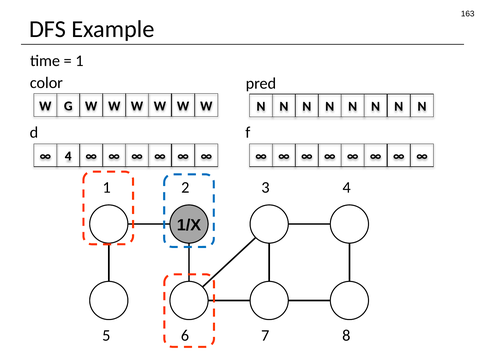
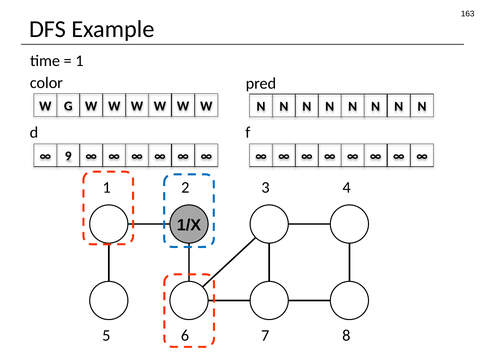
4: 4 -> 9 (68, 156)
